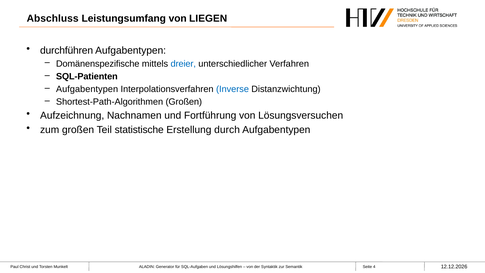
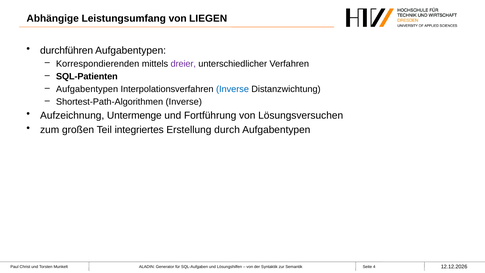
Abschluss: Abschluss -> Abhängige (53, 18)
Domänenspezifische: Domänenspezifische -> Korrespondierenden (98, 64)
dreier colour: blue -> purple (183, 64)
Shortest-Path-Algorithmen Großen: Großen -> Inverse (184, 102)
Nachnamen: Nachnamen -> Untermenge (134, 116)
statistische: statistische -> integriertes (139, 130)
